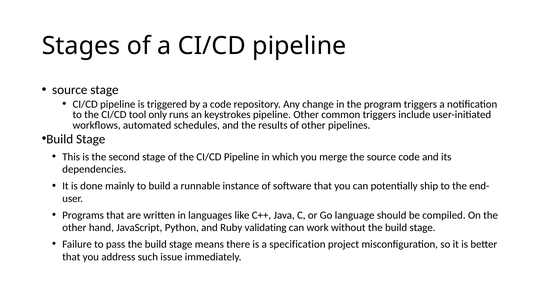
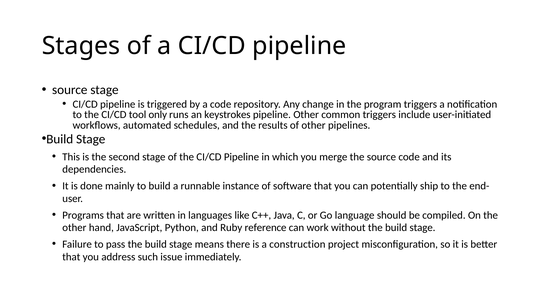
validating: validating -> reference (266, 228)
specification: specification -> construction (297, 244)
